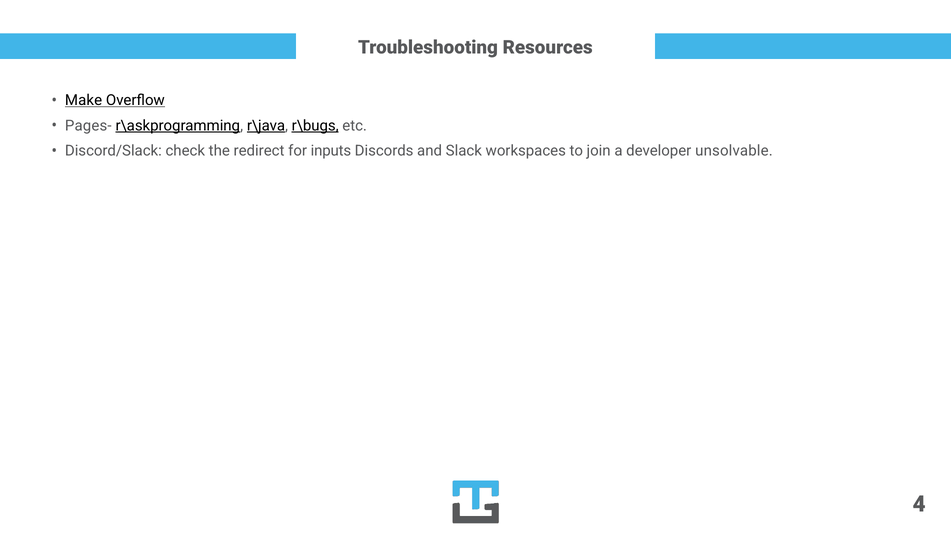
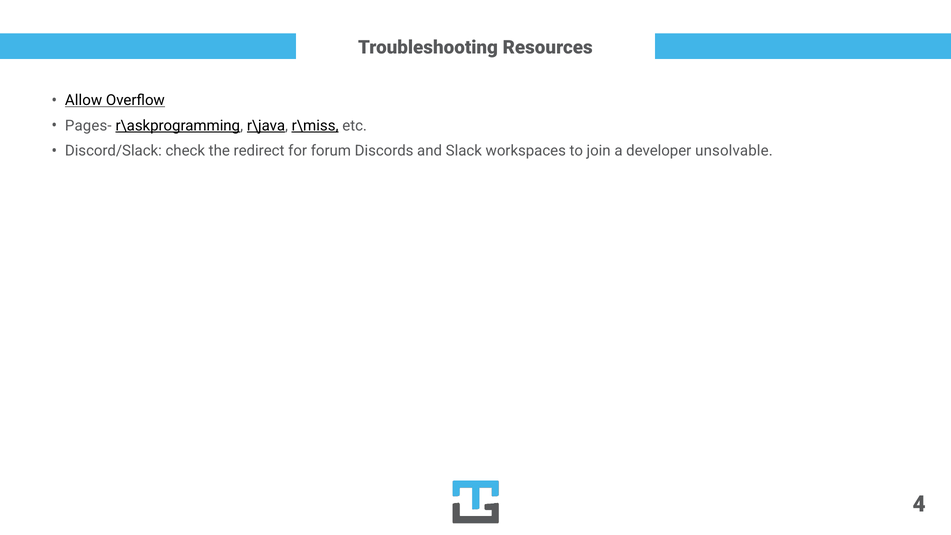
Make: Make -> Allow (84, 100)
r\bugs: r\bugs -> r\miss (315, 126)
inputs: inputs -> forum (331, 151)
